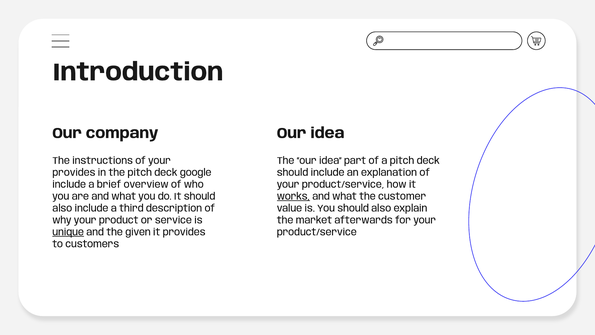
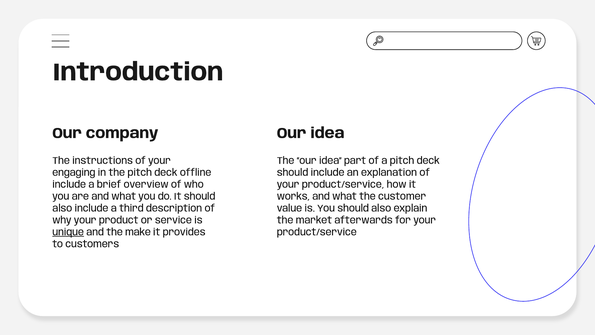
provides: provides -> engaging (74, 172)
google: google -> offline (196, 172)
works underline: present -> none (293, 196)
given: given -> make (138, 232)
